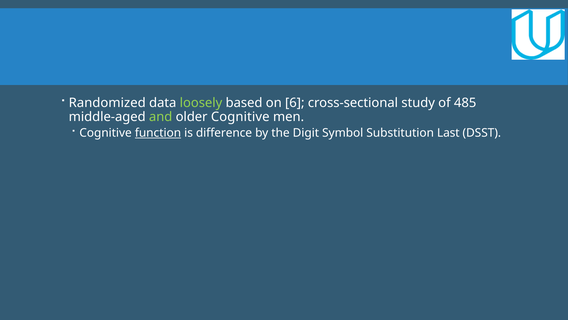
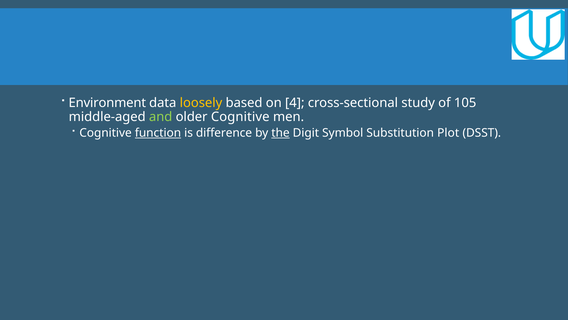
Randomized: Randomized -> Environment (107, 103)
loosely colour: light green -> yellow (201, 103)
6: 6 -> 4 (295, 103)
485: 485 -> 105 (465, 103)
the underline: none -> present (281, 133)
Last: Last -> Plot (448, 133)
